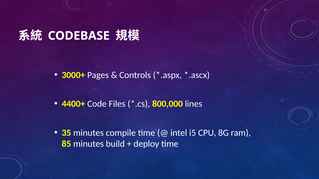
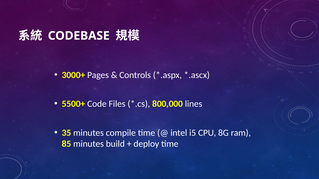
4400+: 4400+ -> 5500+ (73, 104)
